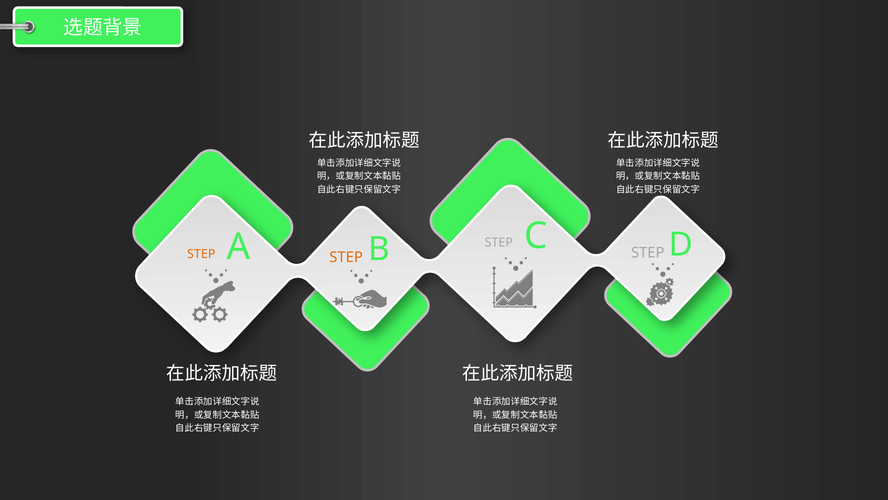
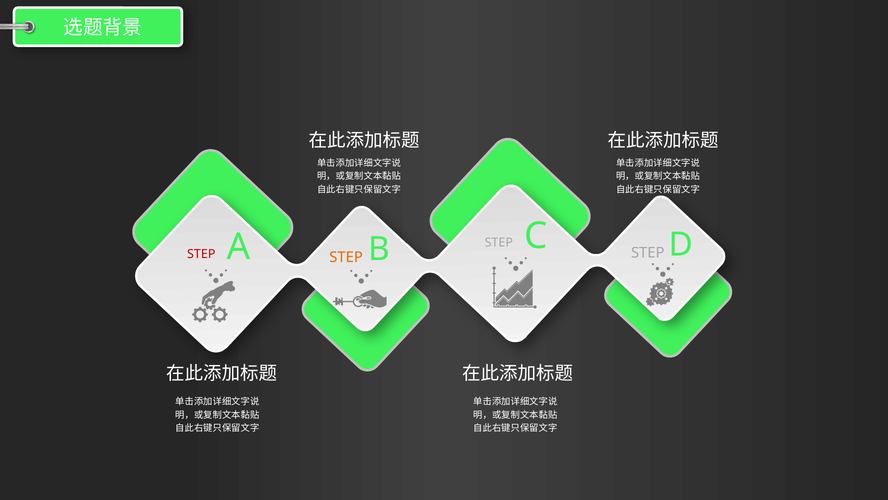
STEP colour: orange -> red (201, 254)
